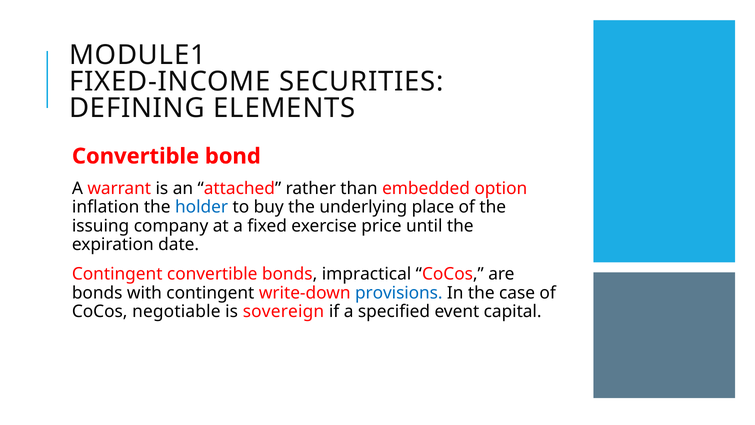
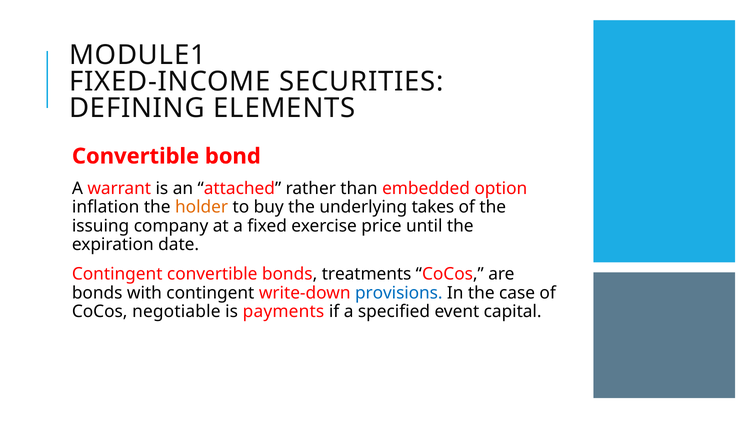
holder colour: blue -> orange (202, 207)
place: place -> takes (433, 207)
impractical: impractical -> treatments (367, 274)
sovereign: sovereign -> payments (283, 311)
